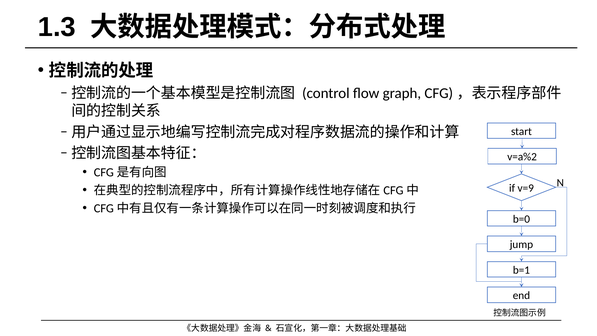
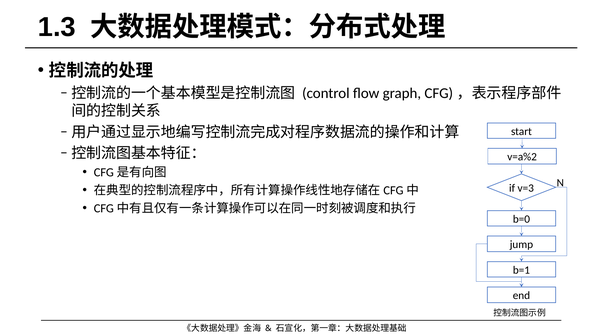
v=9: v=9 -> v=3 (526, 188)
